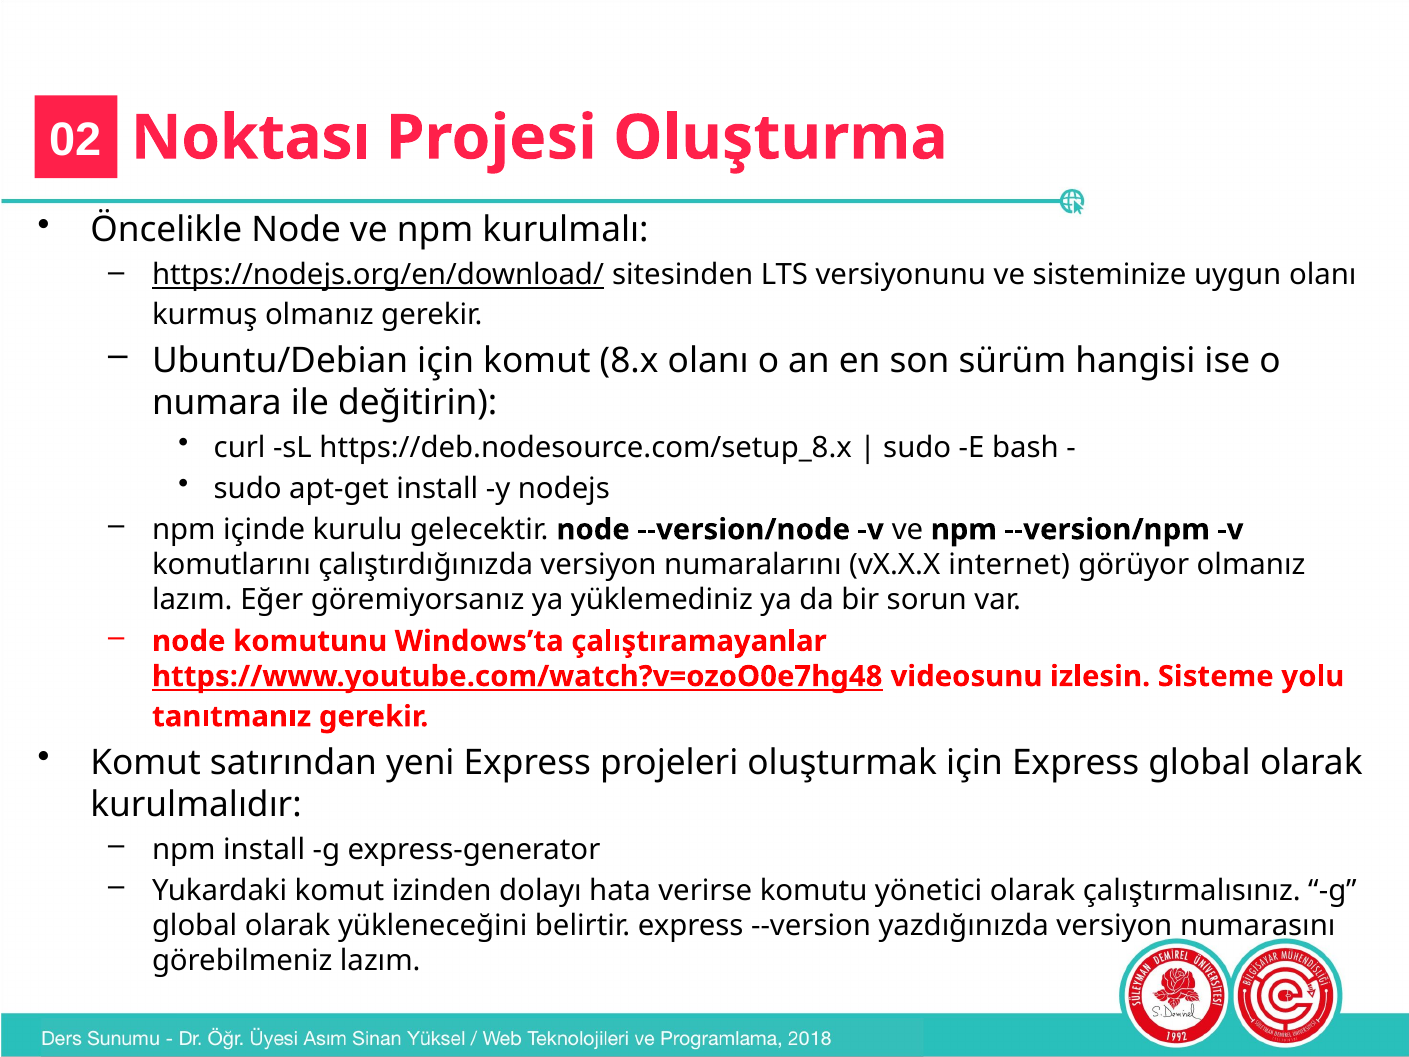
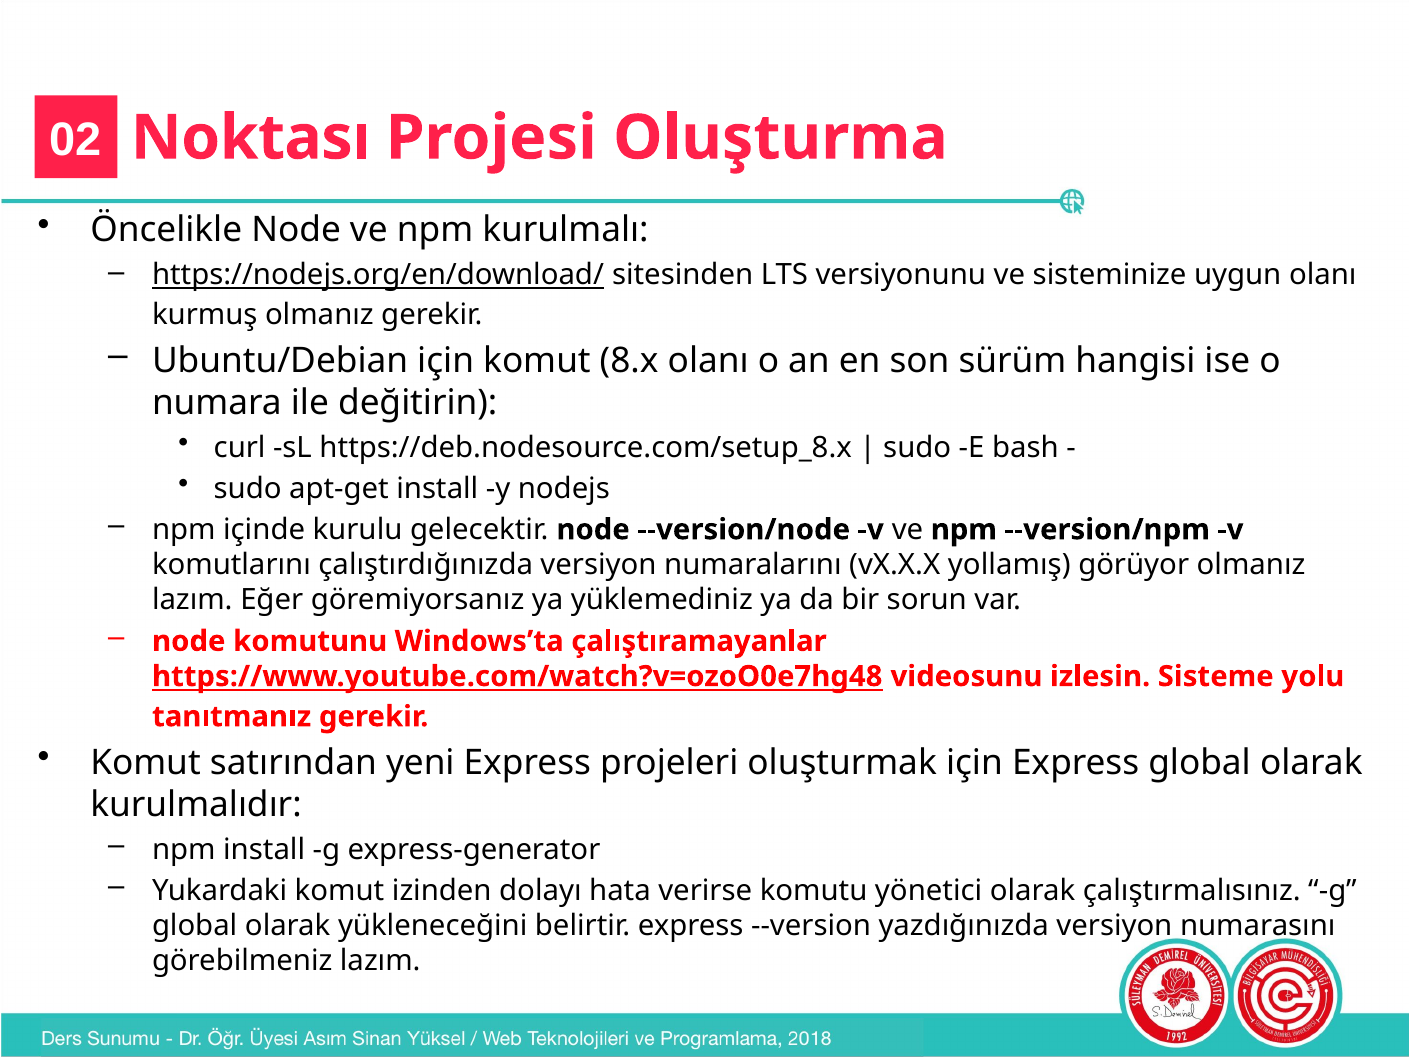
internet: internet -> yollamış (1009, 565)
